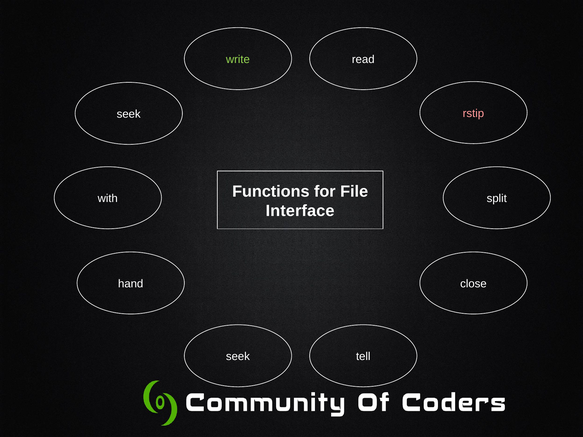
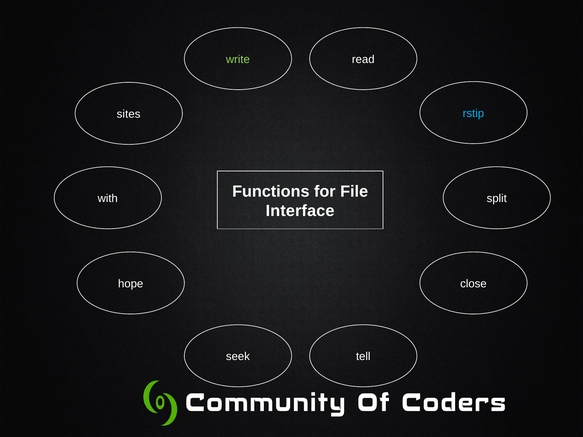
rstip colour: pink -> light blue (473, 113)
seek: seek -> sites (129, 114)
hand: hand -> hope (131, 284)
